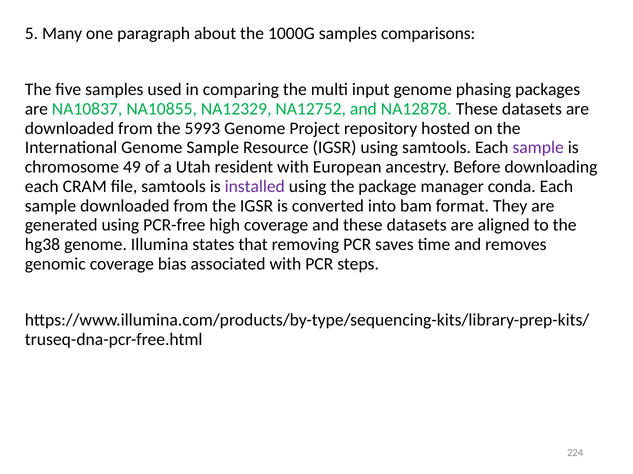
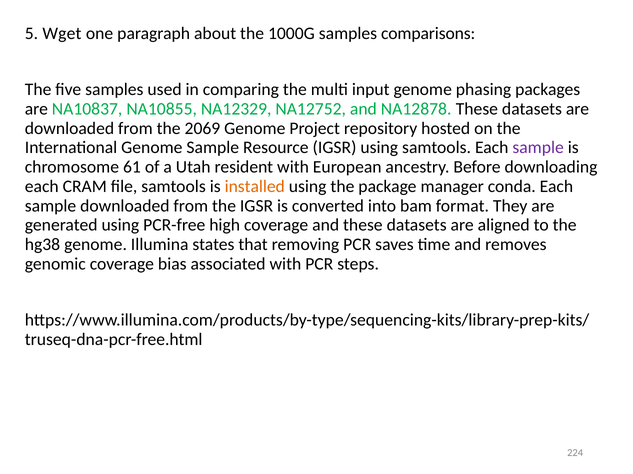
Many: Many -> Wget (62, 33)
5993: 5993 -> 2069 (202, 129)
49: 49 -> 61 (132, 167)
installed colour: purple -> orange (255, 187)
